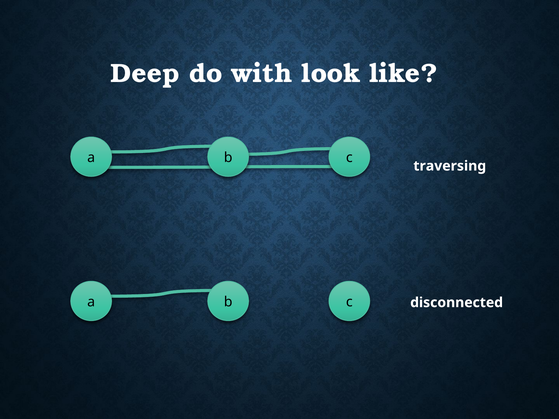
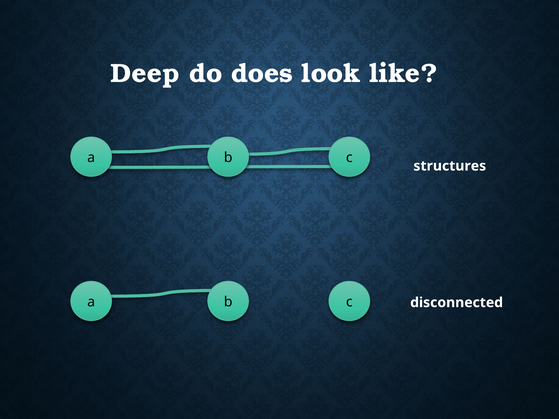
with: with -> does (262, 73)
traversing: traversing -> structures (450, 166)
